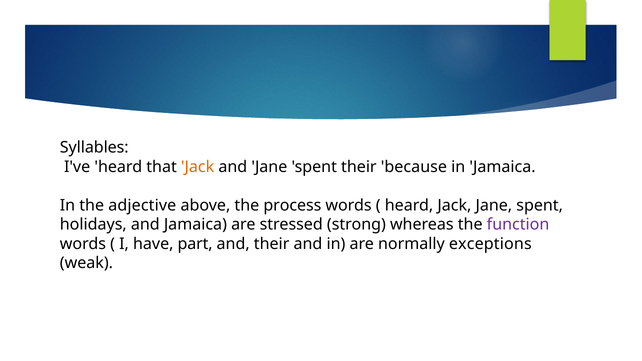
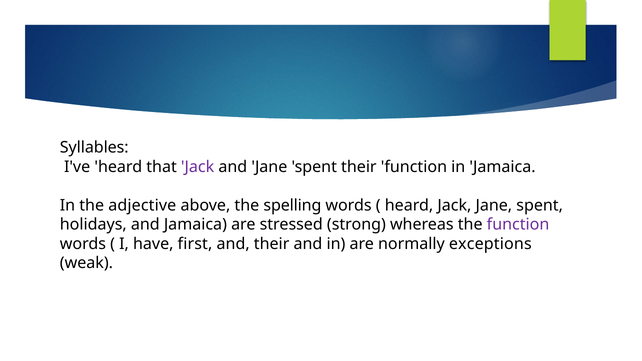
Jack colour: orange -> purple (198, 167)
their because: because -> function (414, 167)
process: process -> spelling (292, 205)
part: part -> first (195, 244)
